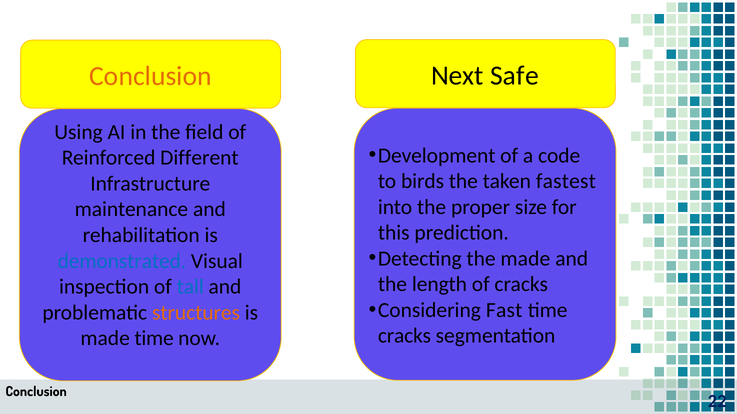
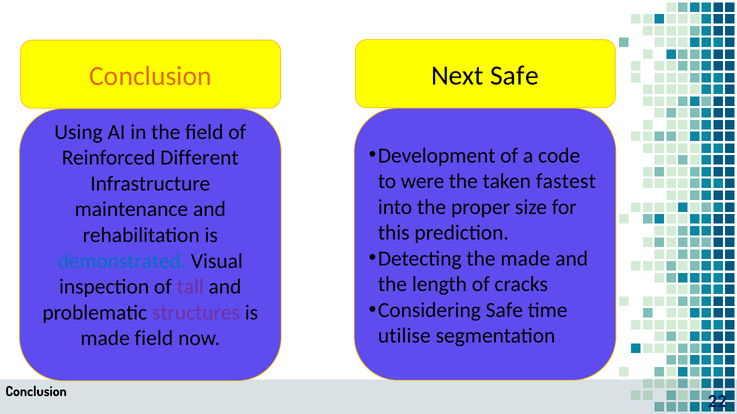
birds: birds -> were (423, 181)
tall colour: blue -> purple (190, 287)
Considering Fast: Fast -> Safe (504, 311)
structures colour: orange -> purple (196, 313)
cracks: cracks -> utilise (404, 336)
made time: time -> field (154, 339)
